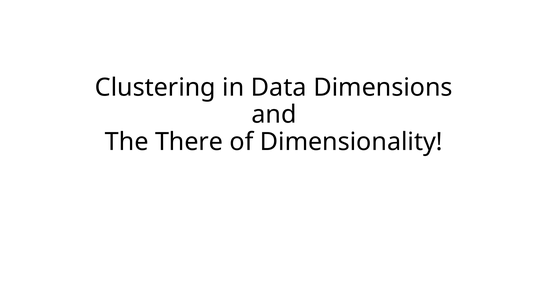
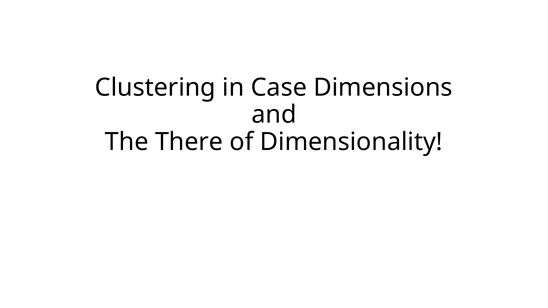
Data: Data -> Case (279, 88)
